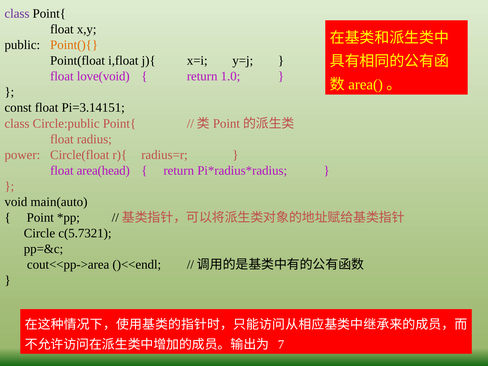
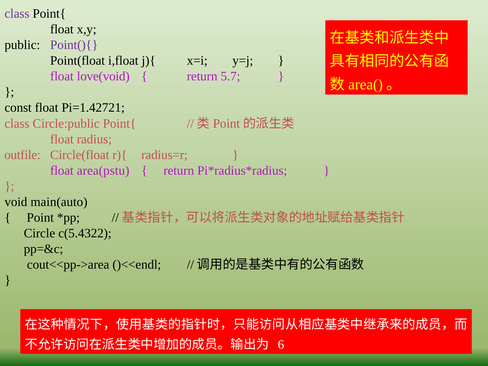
Point(){ colour: orange -> purple (74, 45)
1.0: 1.0 -> 5.7 (230, 76)
Pi=3.14151: Pi=3.14151 -> Pi=1.42721 (93, 108)
power: power -> outfile (22, 155)
area(head: area(head -> area(pstu (103, 171)
c(5.7321: c(5.7321 -> c(5.4322 (85, 233)
7: 7 -> 6 (281, 345)
